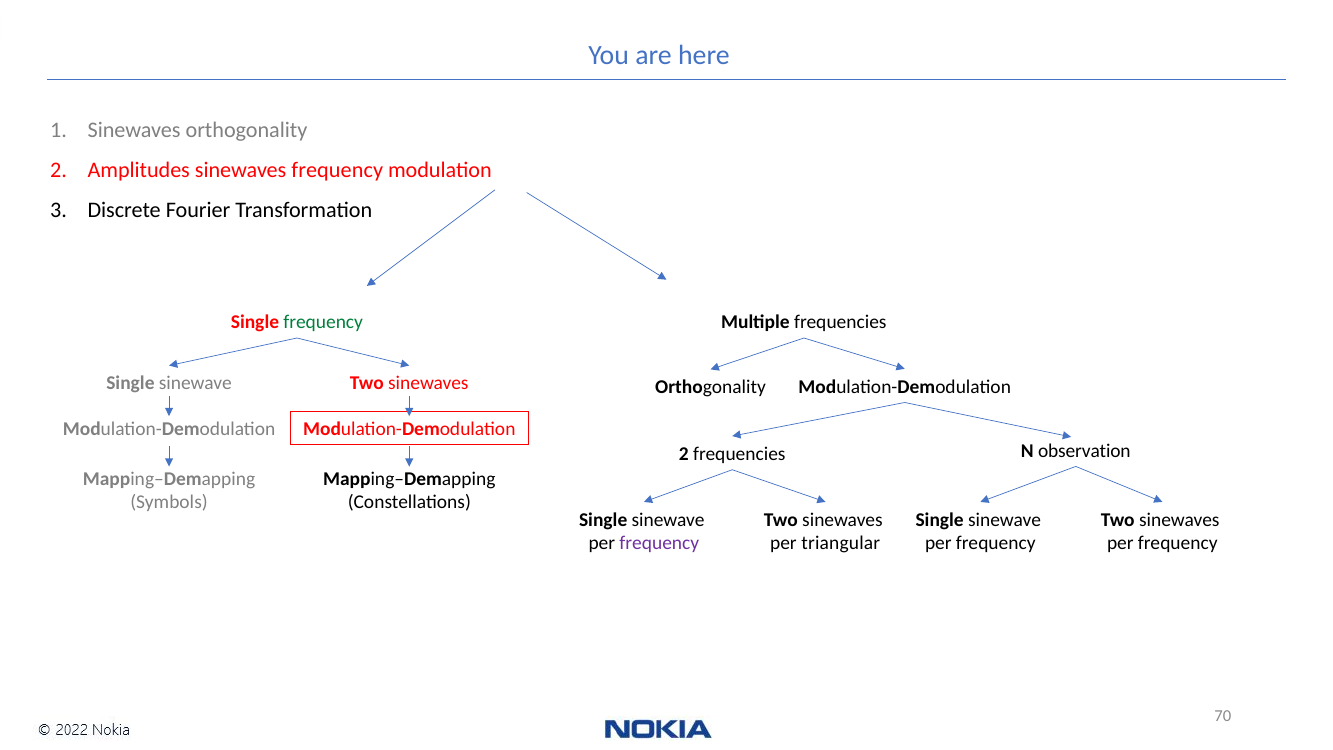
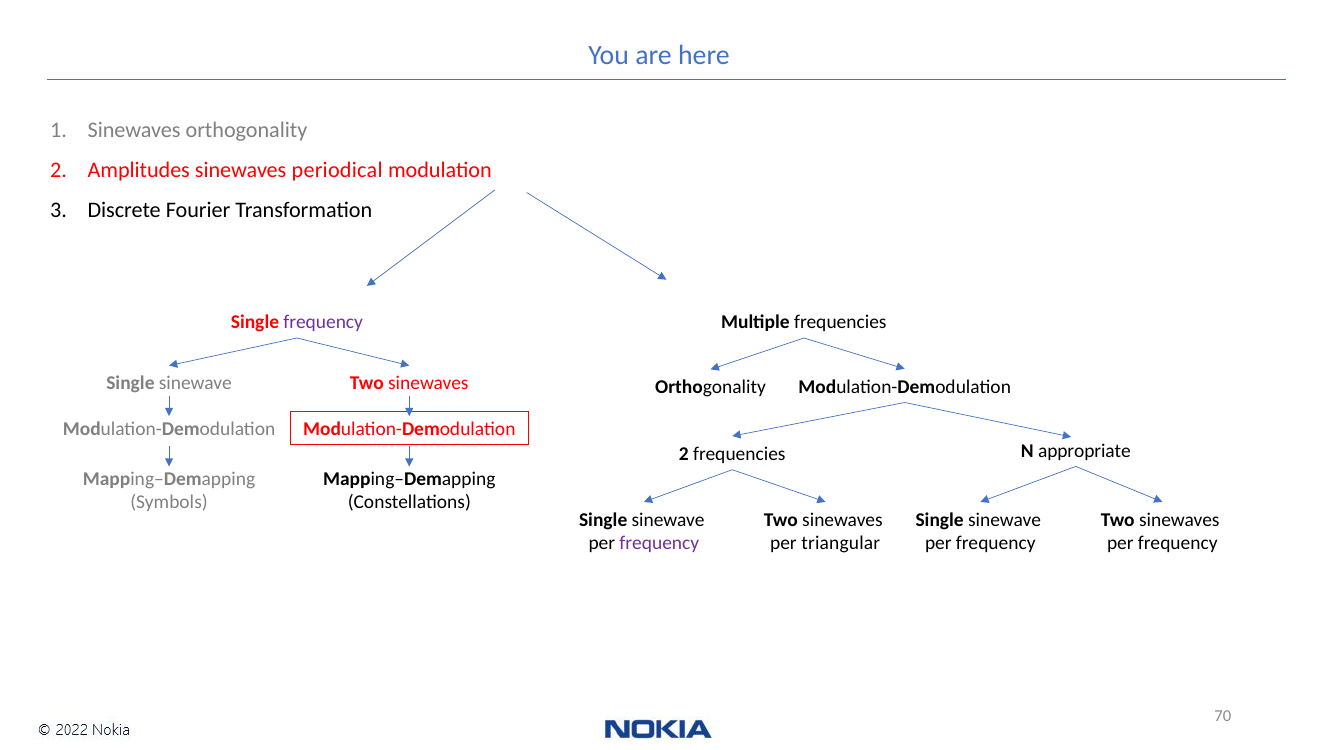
sinewaves frequency: frequency -> periodical (337, 170)
frequency colour: green -> purple (323, 322)
observation: observation -> appropriate (1084, 451)
